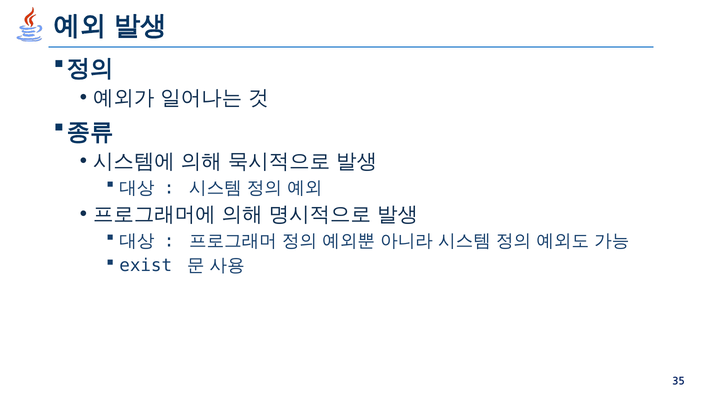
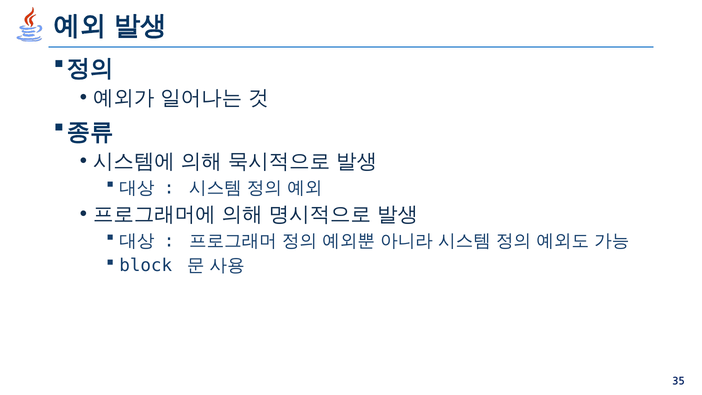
exist: exist -> block (146, 265)
